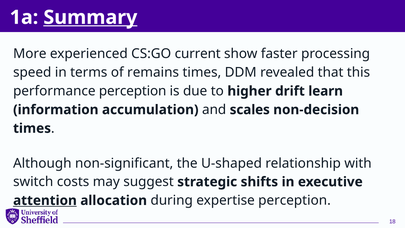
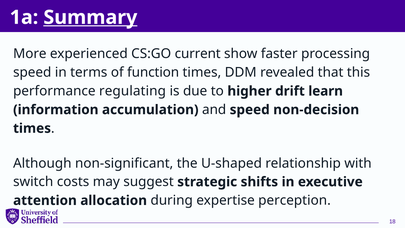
remains: remains -> function (153, 72)
performance perception: perception -> regulating (133, 91)
and scales: scales -> speed (250, 110)
attention underline: present -> none (45, 200)
